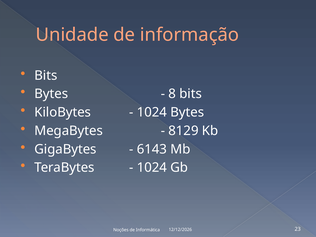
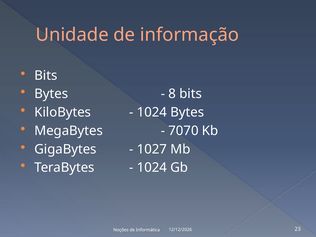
8129: 8129 -> 7070 (183, 131)
6143: 6143 -> 1027 (152, 149)
